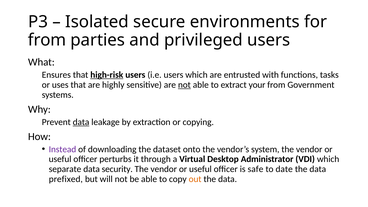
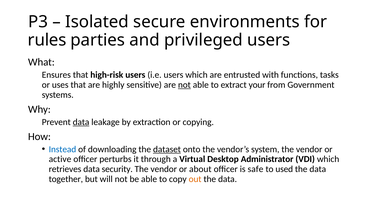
from: from -> rules (47, 40)
high-risk underline: present -> none (107, 75)
Instead colour: purple -> blue (62, 149)
dataset underline: none -> present (167, 149)
useful: useful -> active (60, 159)
separate: separate -> retrieves (65, 169)
useful: useful -> about (200, 169)
date: date -> used (284, 169)
prefixed: prefixed -> together (66, 179)
